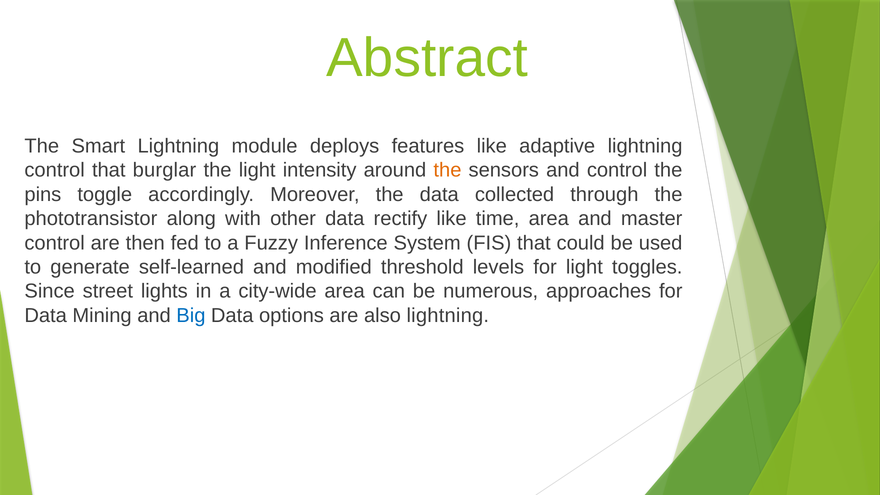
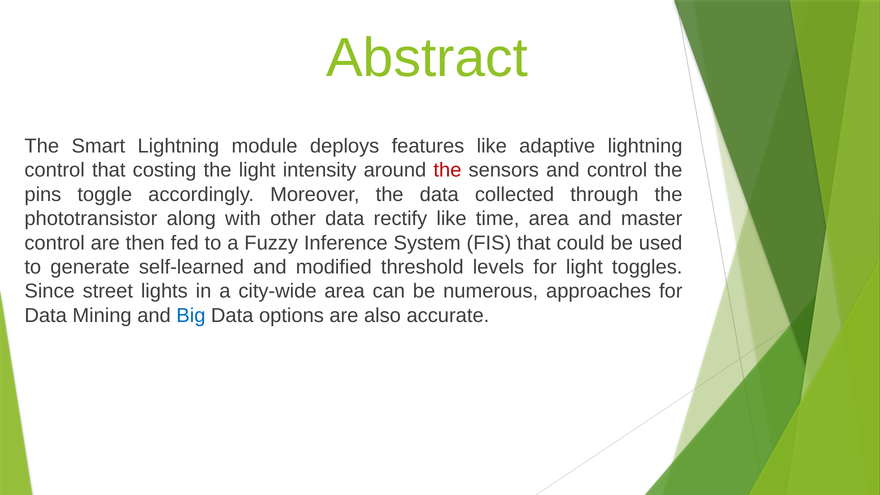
burglar: burglar -> costing (165, 170)
the colour: orange -> red (447, 170)
also lightning: lightning -> accurate (448, 315)
